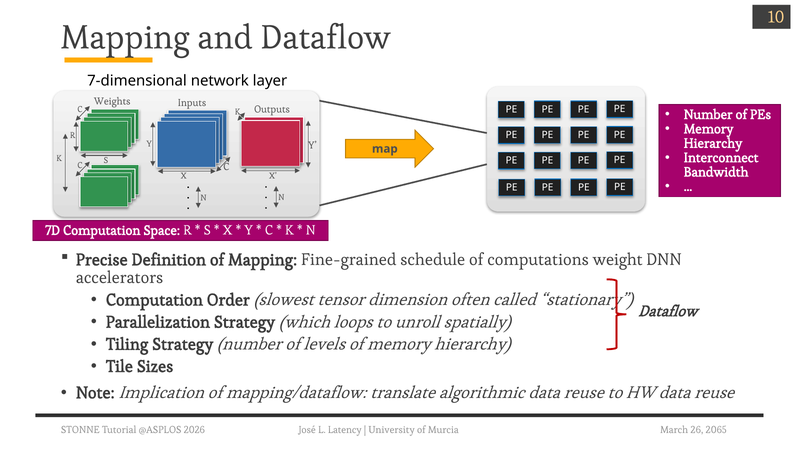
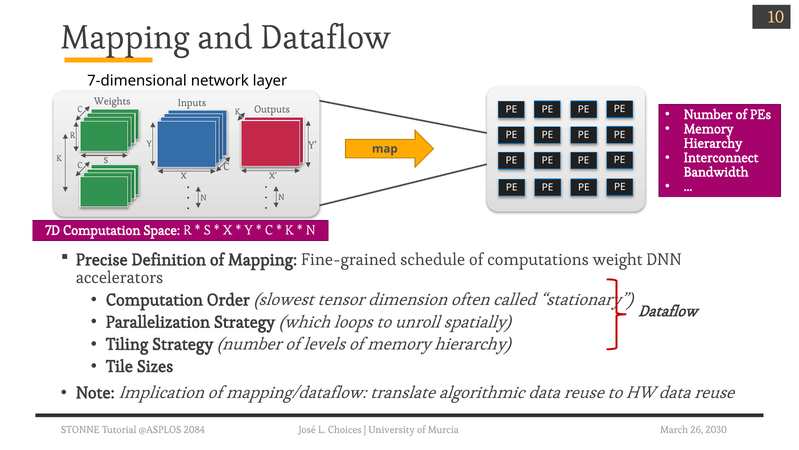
2026: 2026 -> 2084 (194, 429)
Latency: Latency -> Choices (345, 429)
2065: 2065 -> 2030 (716, 429)
